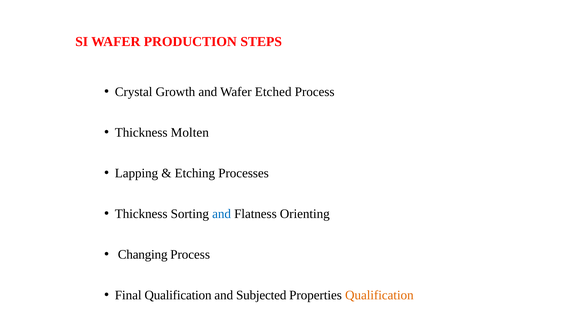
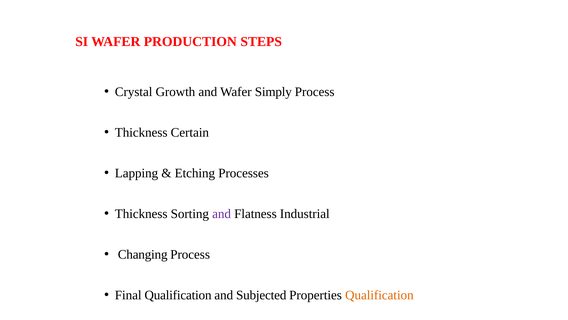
Etched: Etched -> Simply (273, 92)
Molten: Molten -> Certain (190, 132)
and colour: blue -> purple (222, 213)
Orienting: Orienting -> Industrial (305, 213)
